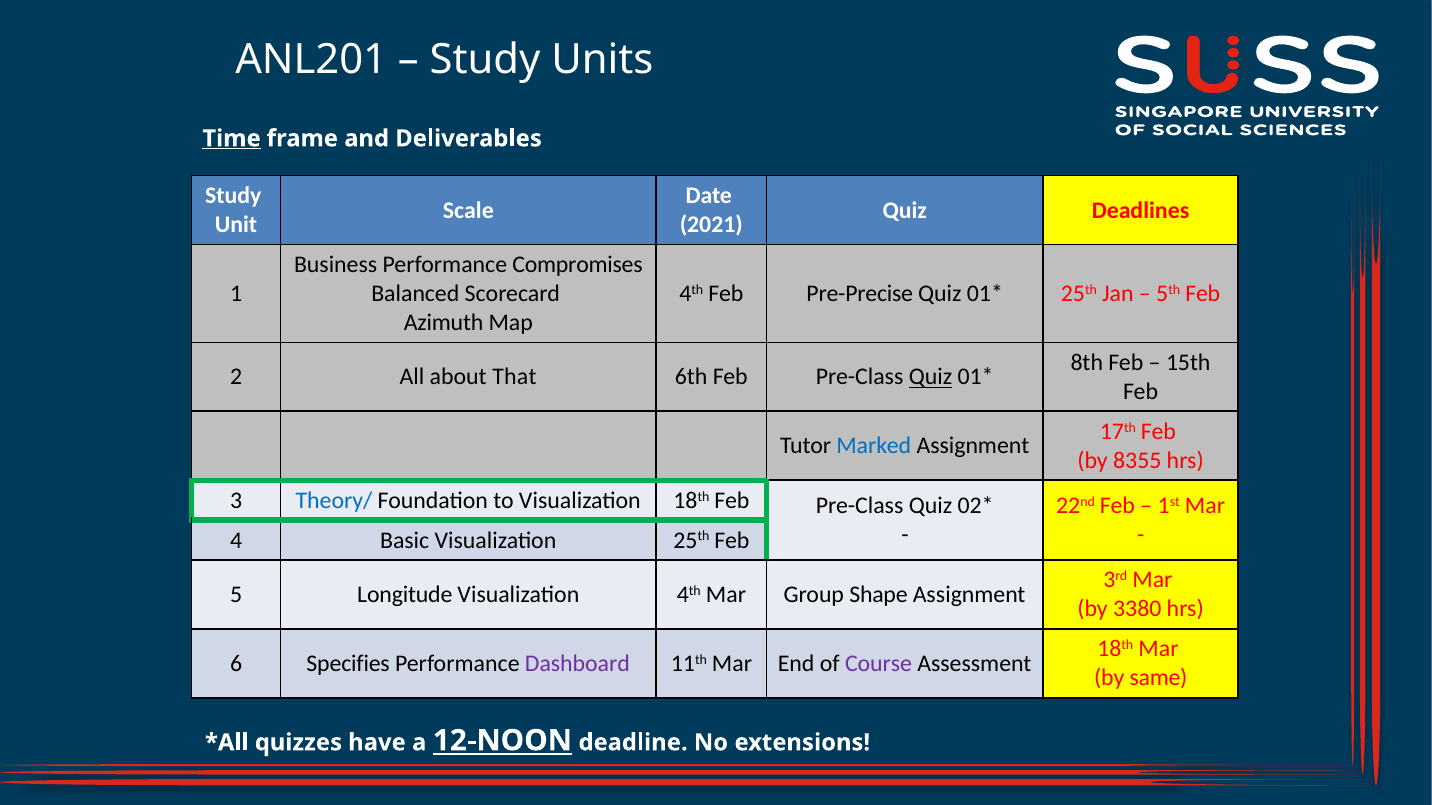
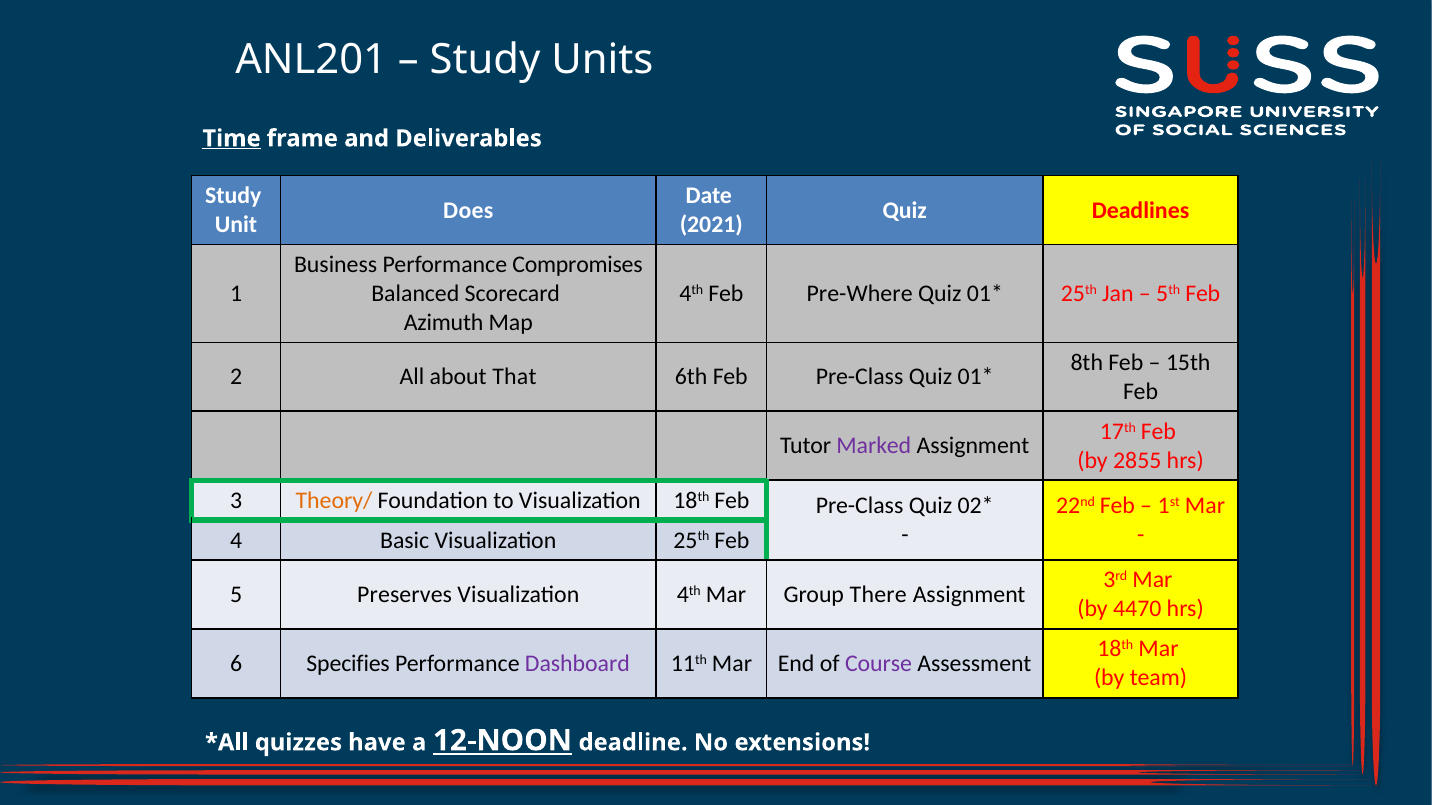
Scale: Scale -> Does (468, 210)
Pre-Precise: Pre-Precise -> Pre-Where (860, 294)
Quiz underline: present -> none (930, 377)
Marked colour: blue -> purple (874, 446)
8355: 8355 -> 2855 (1137, 461)
Theory/ colour: blue -> orange (334, 501)
Longitude: Longitude -> Preserves (405, 595)
Shape: Shape -> There (878, 595)
3380: 3380 -> 4470 (1137, 609)
same: same -> team (1158, 678)
